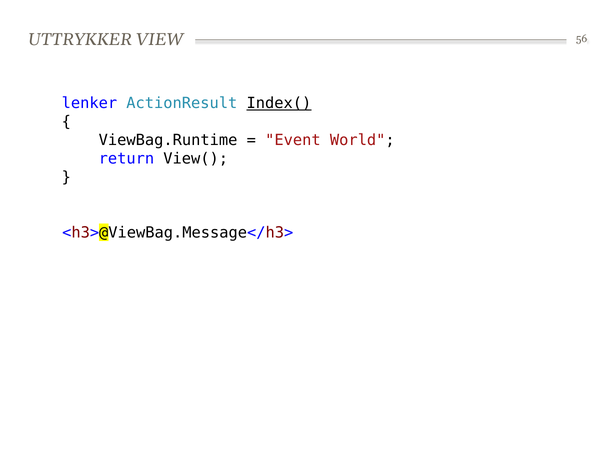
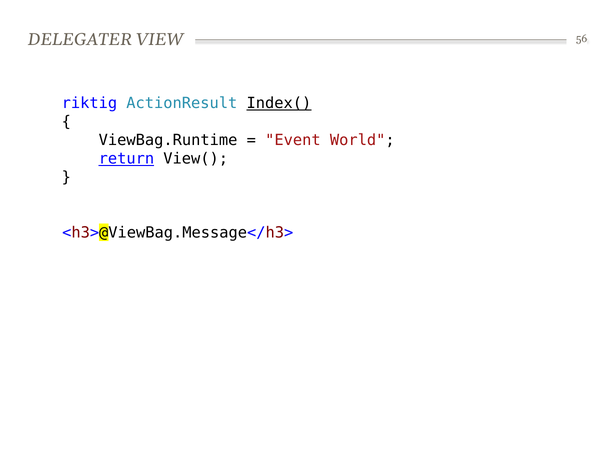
UTTRYKKER: UTTRYKKER -> DELEGATER (80, 40)
lenker: lenker -> riktig (89, 103)
return underline: none -> present (126, 159)
